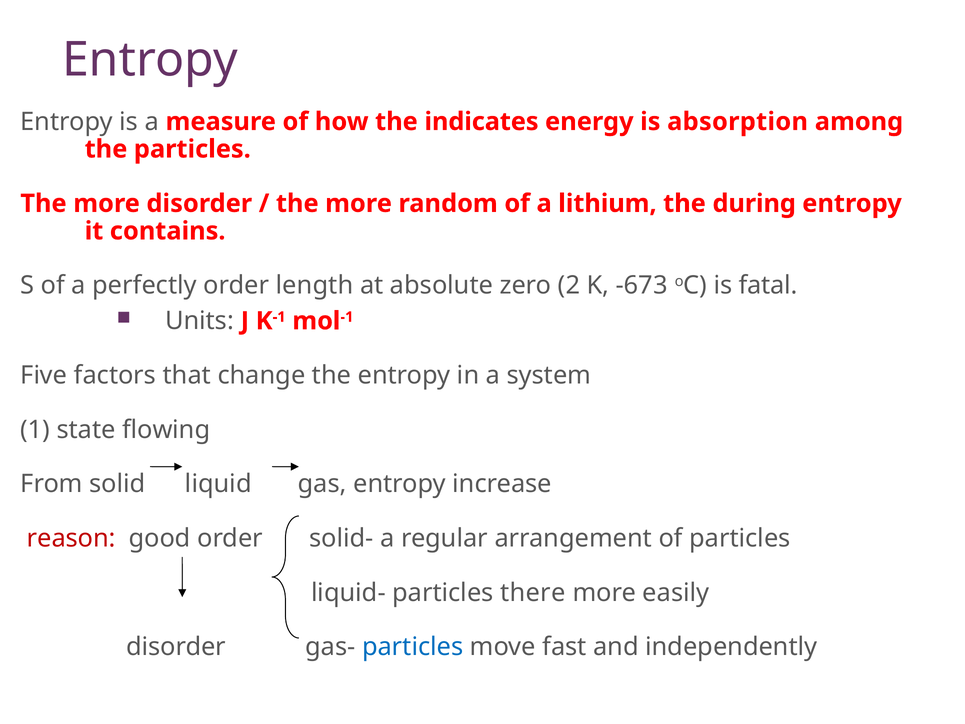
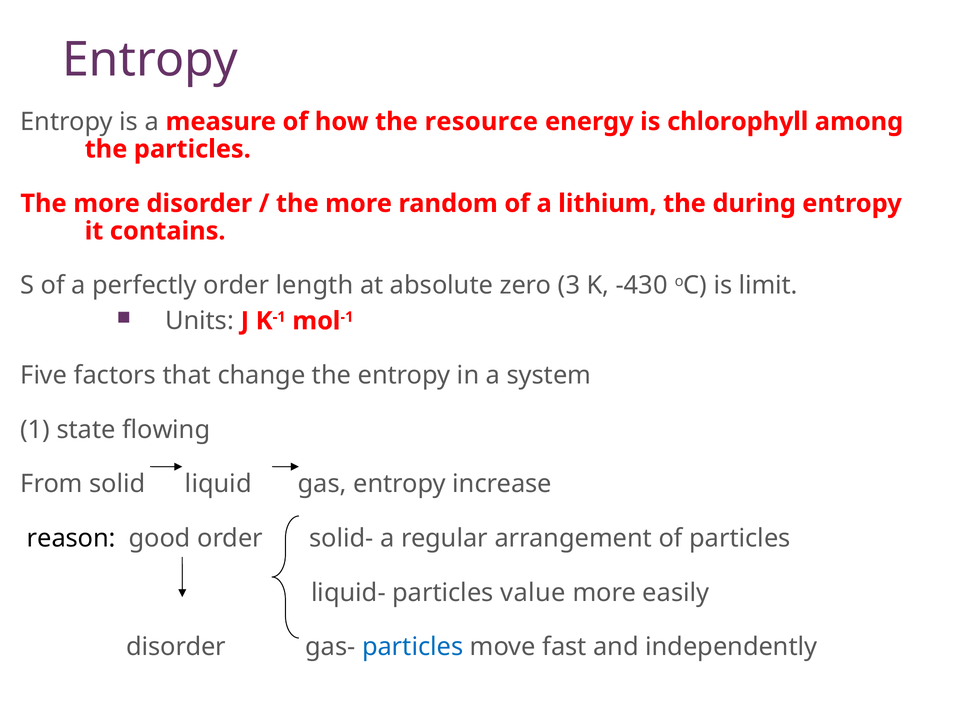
indicates: indicates -> resource (481, 122)
absorption: absorption -> chlorophyll (738, 122)
2: 2 -> 3 (569, 285)
-673: -673 -> -430 (642, 285)
fatal: fatal -> limit (768, 285)
reason colour: red -> black (71, 538)
there: there -> value (533, 592)
